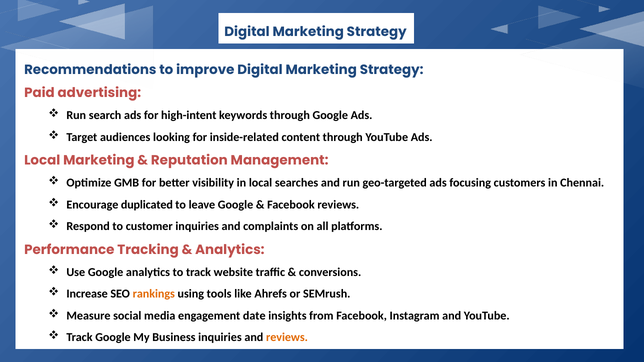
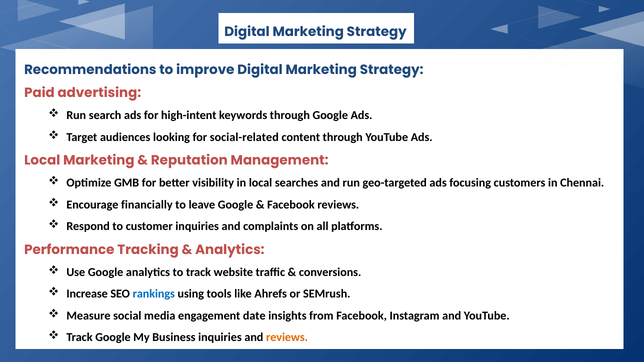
inside-related: inside-related -> social-related (244, 137)
duplicated: duplicated -> financially (147, 205)
rankings colour: orange -> blue (154, 294)
